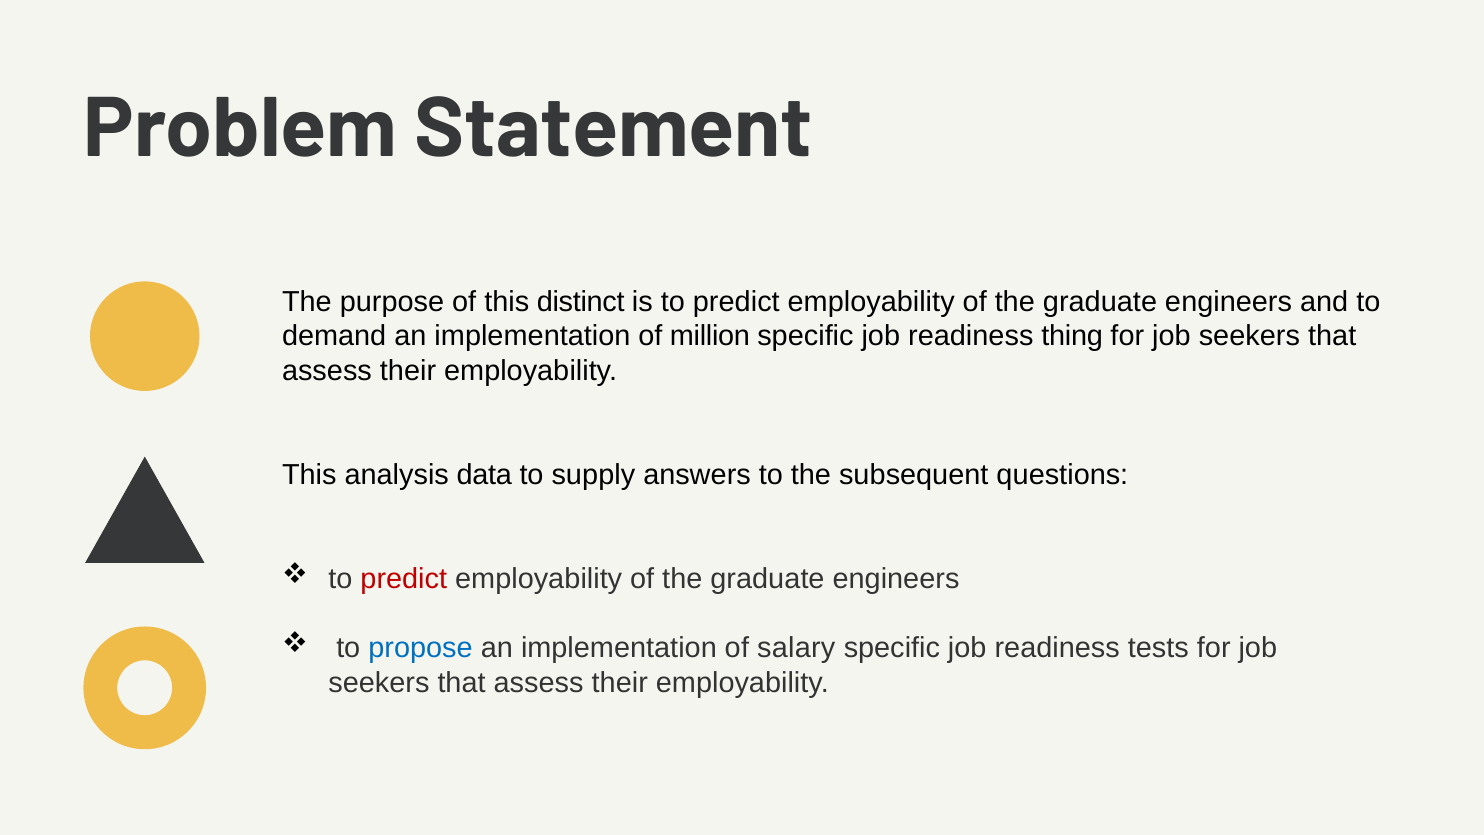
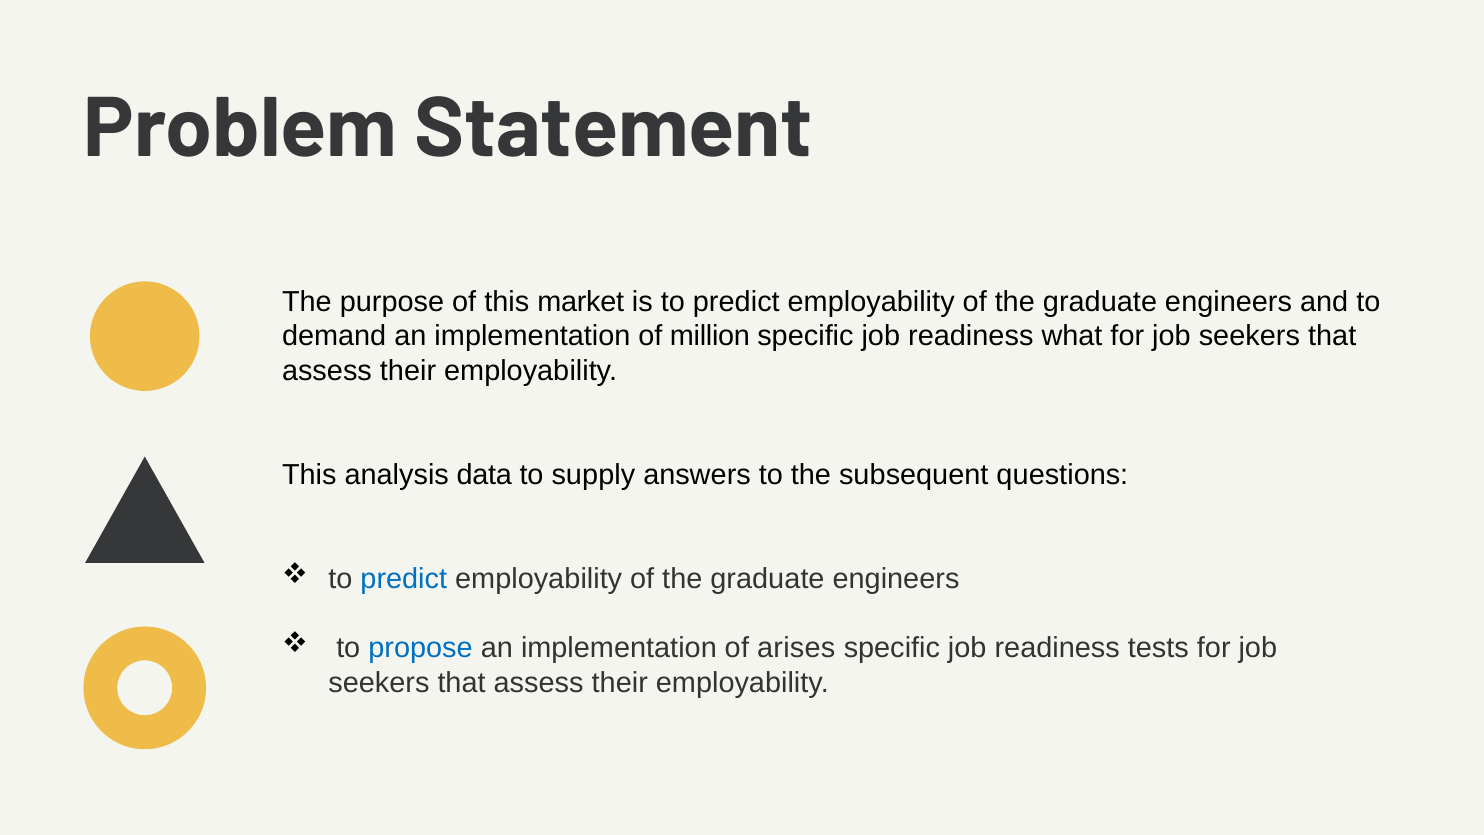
distinct: distinct -> market (581, 301)
thing: thing -> what (1072, 336)
predict colour: red -> blue (404, 579)
salary: salary -> arises (796, 648)
